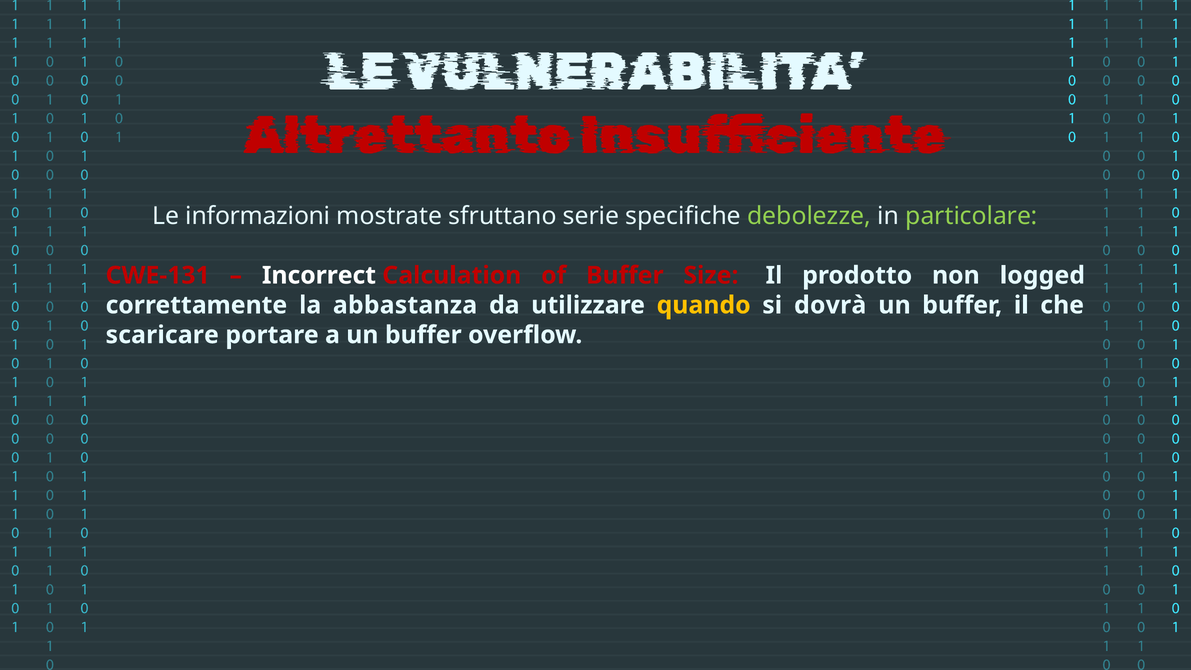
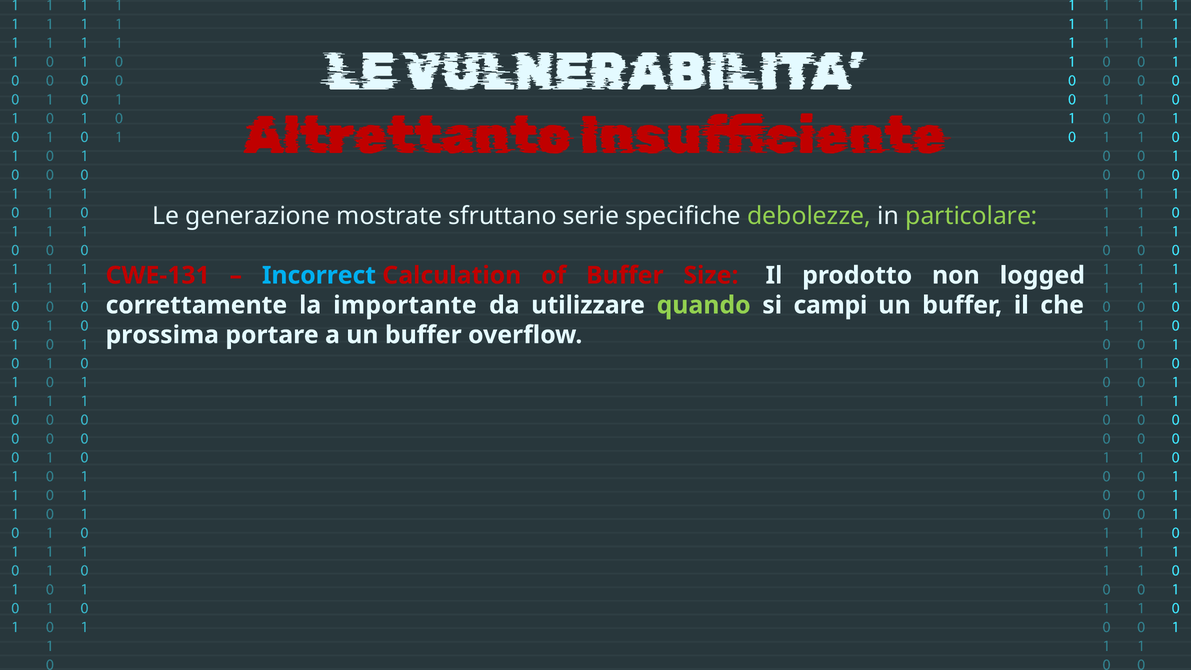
informazioni: informazioni -> generazione (258, 216)
Incorrect colour: white -> light blue (319, 275)
abbastanza: abbastanza -> importante (405, 305)
quando colour: yellow -> light green (704, 305)
dovrà: dovrà -> campi (830, 305)
scaricare: scaricare -> prossima (162, 335)
